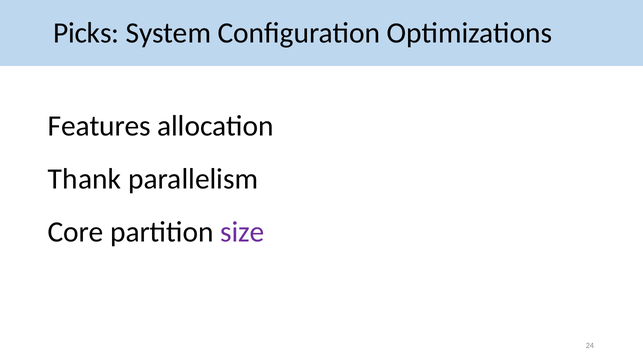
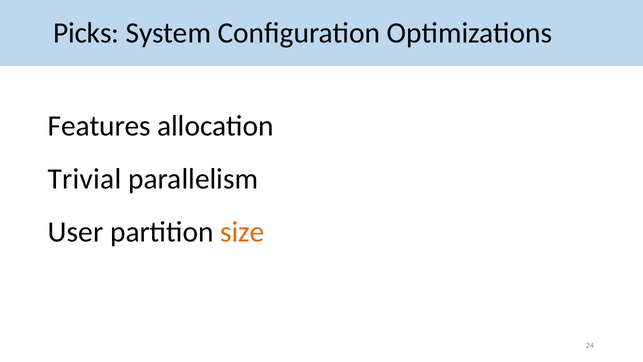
Thank: Thank -> Trivial (85, 179)
Core: Core -> User (76, 232)
size colour: purple -> orange (242, 232)
